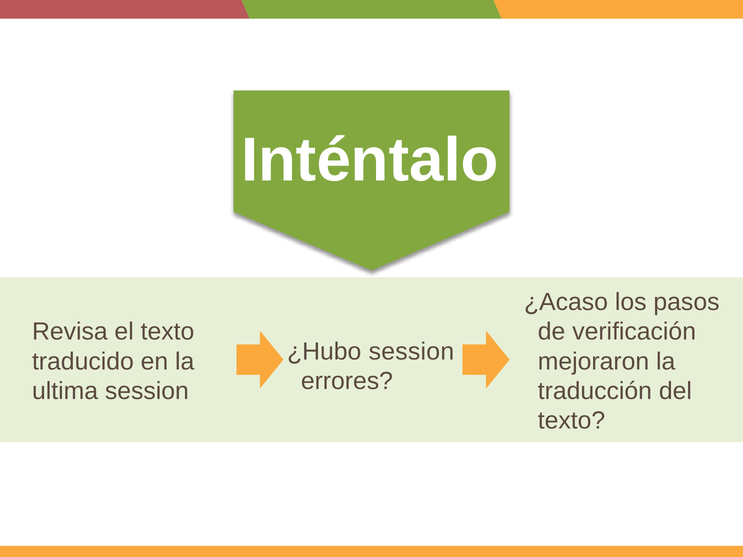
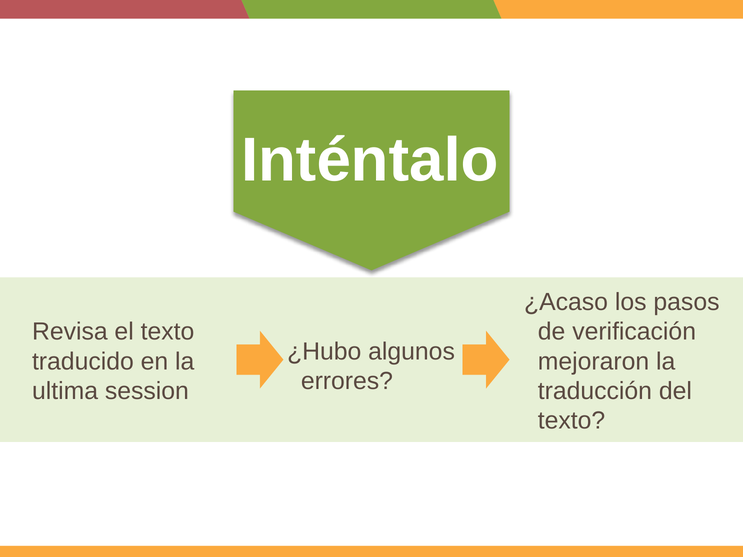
¿Hubo session: session -> algunos (412, 352)
